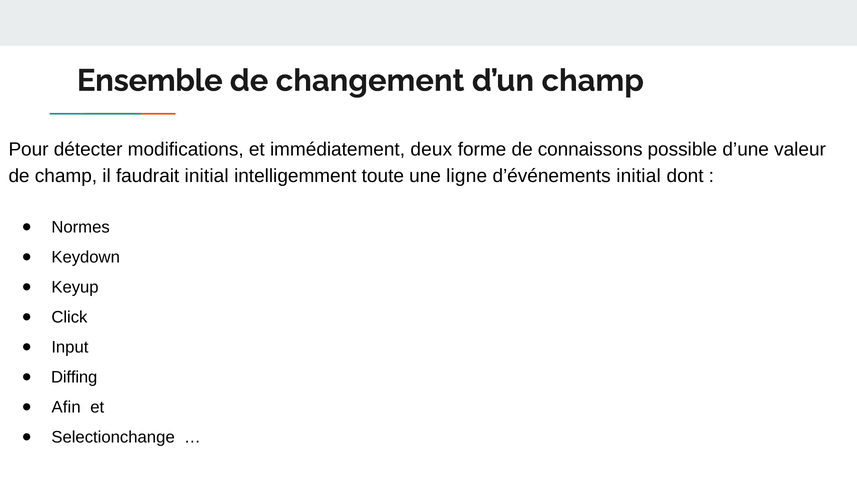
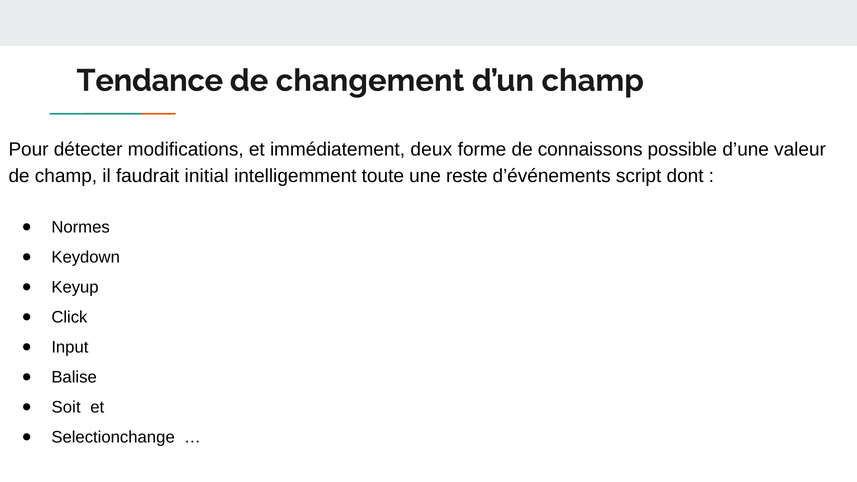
Ensemble: Ensemble -> Tendance (150, 81)
ligne: ligne -> reste (467, 176)
d’événements initial: initial -> script (639, 176)
Diffing: Diffing -> Balise (74, 377)
Afin: Afin -> Soit (66, 407)
